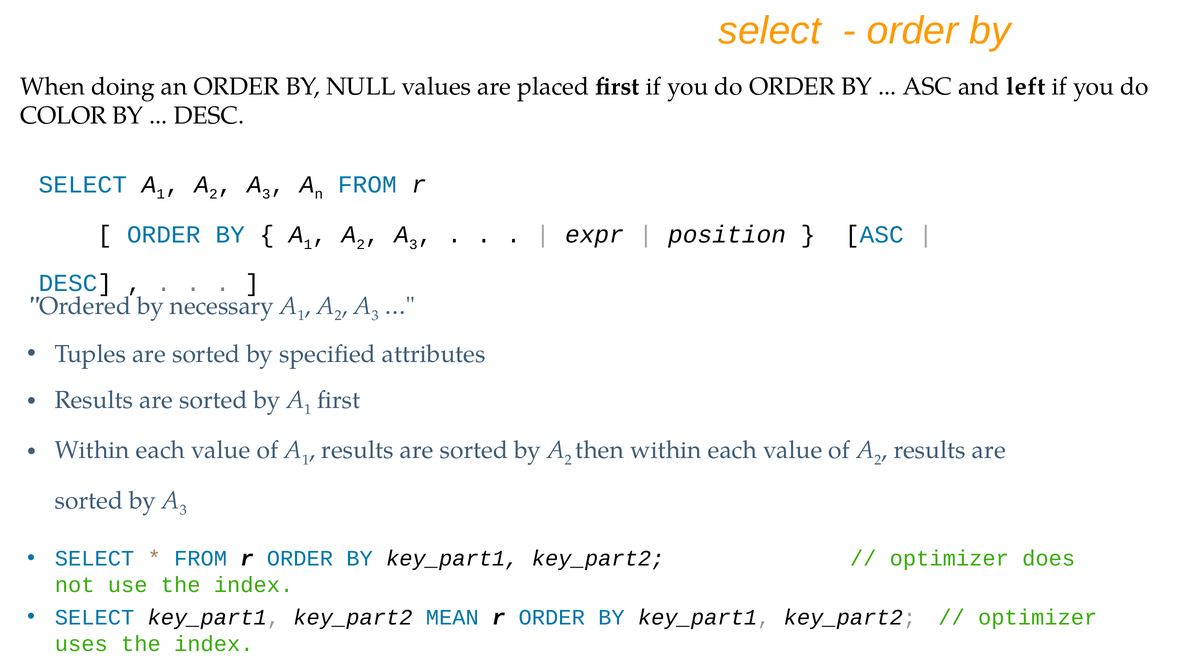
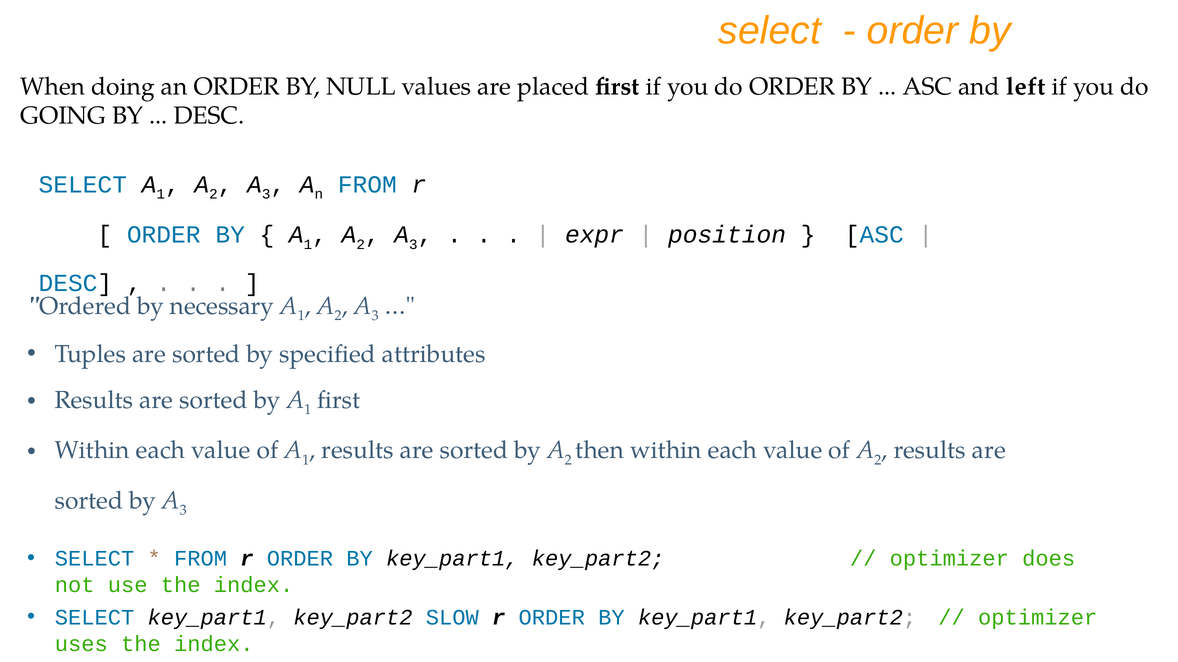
COLOR: COLOR -> GOING (63, 116)
MEAN: MEAN -> SLOW (452, 618)
